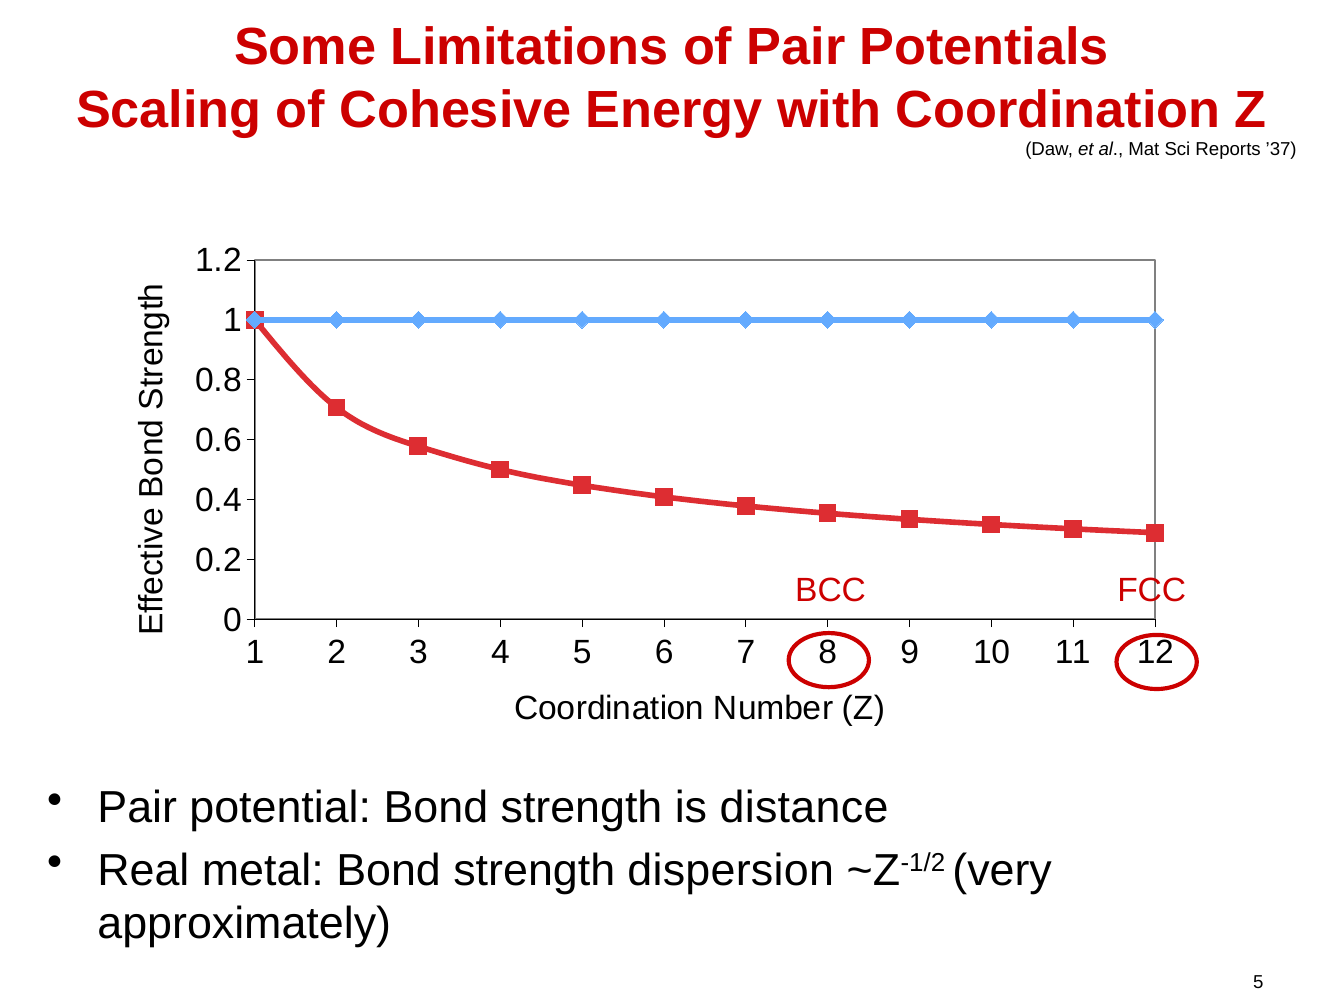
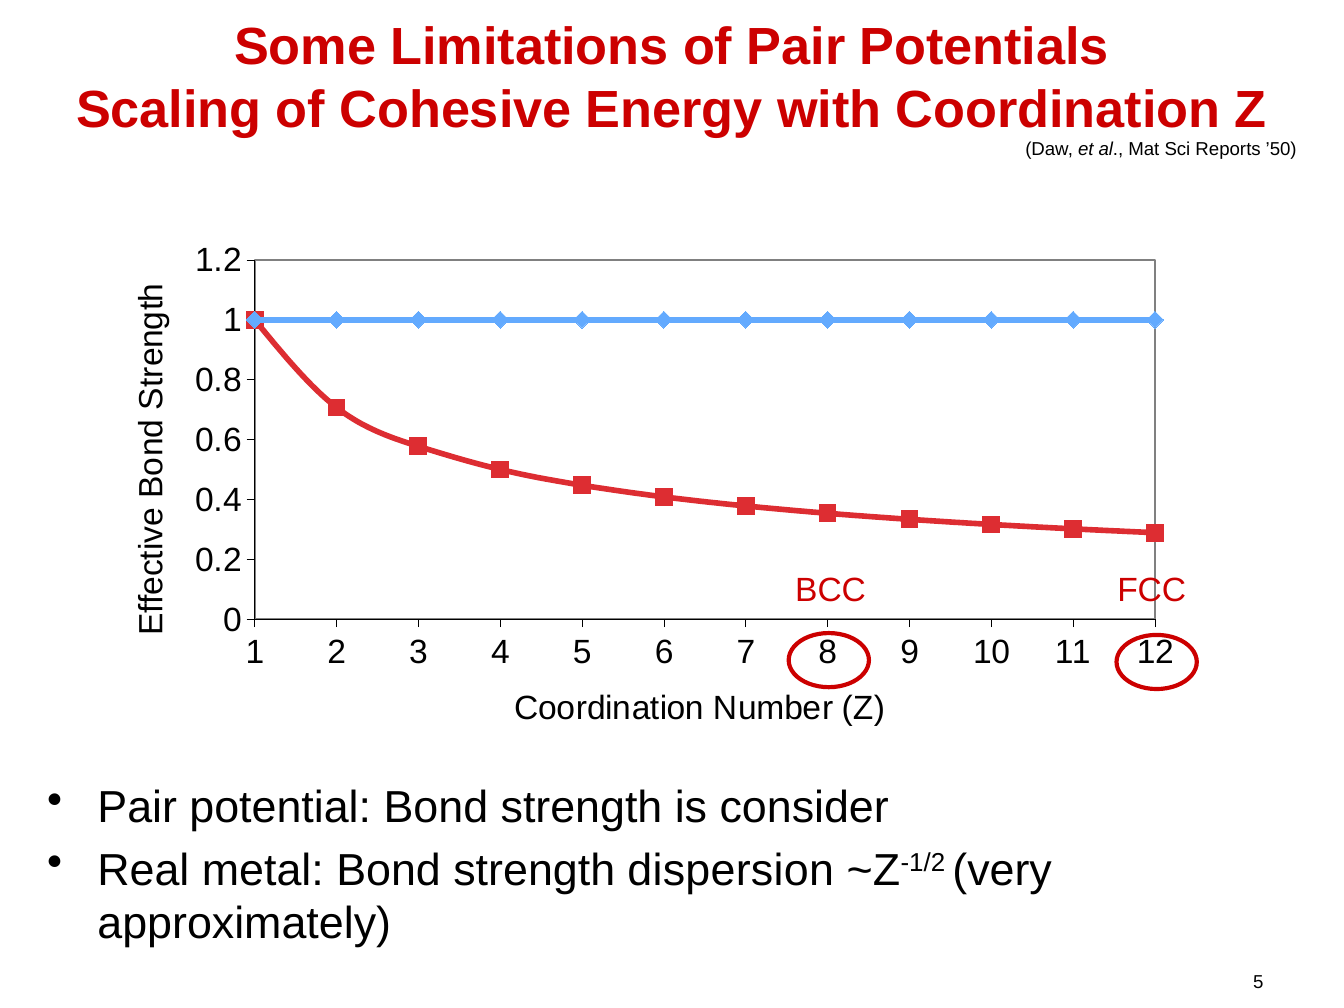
’37: ’37 -> ’50 (1281, 149)
distance: distance -> consider (804, 808)
